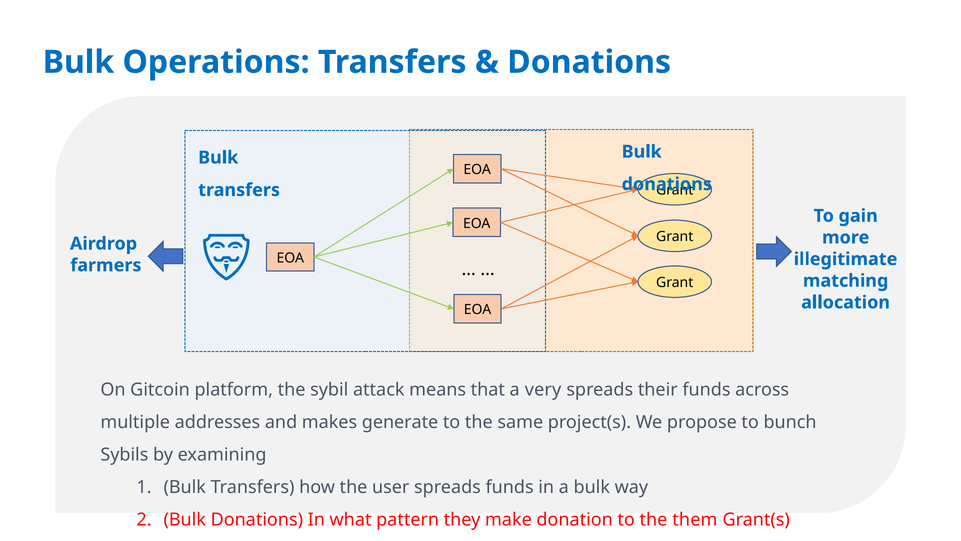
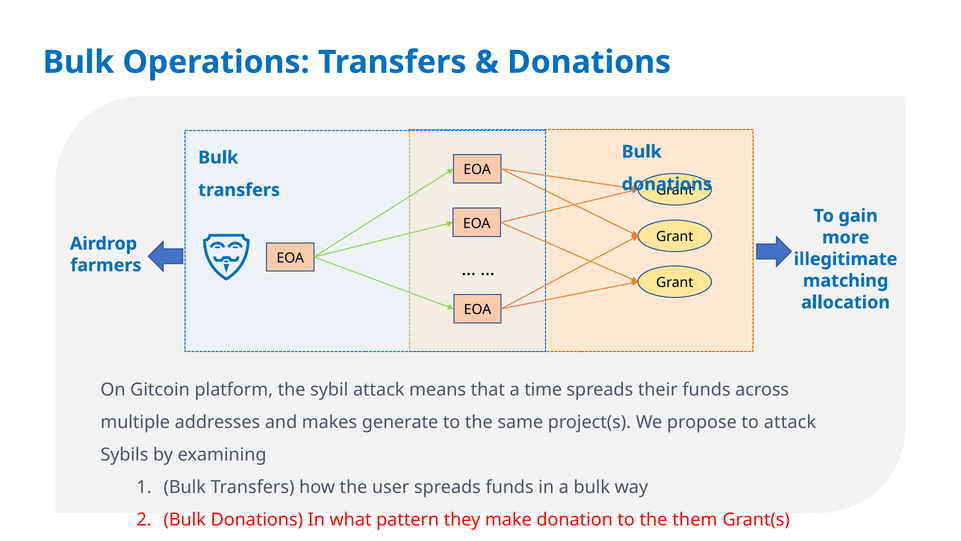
very: very -> time (543, 389)
to bunch: bunch -> attack (790, 422)
